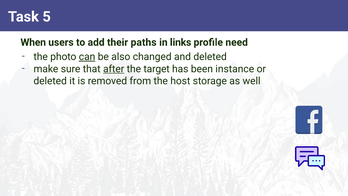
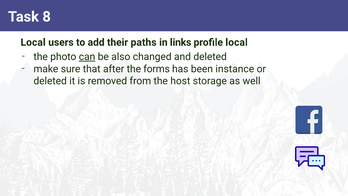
5: 5 -> 8 (47, 17)
When: When -> Local (33, 42)
profile need: need -> local (237, 42)
after underline: present -> none (114, 69)
target: target -> forms (157, 69)
